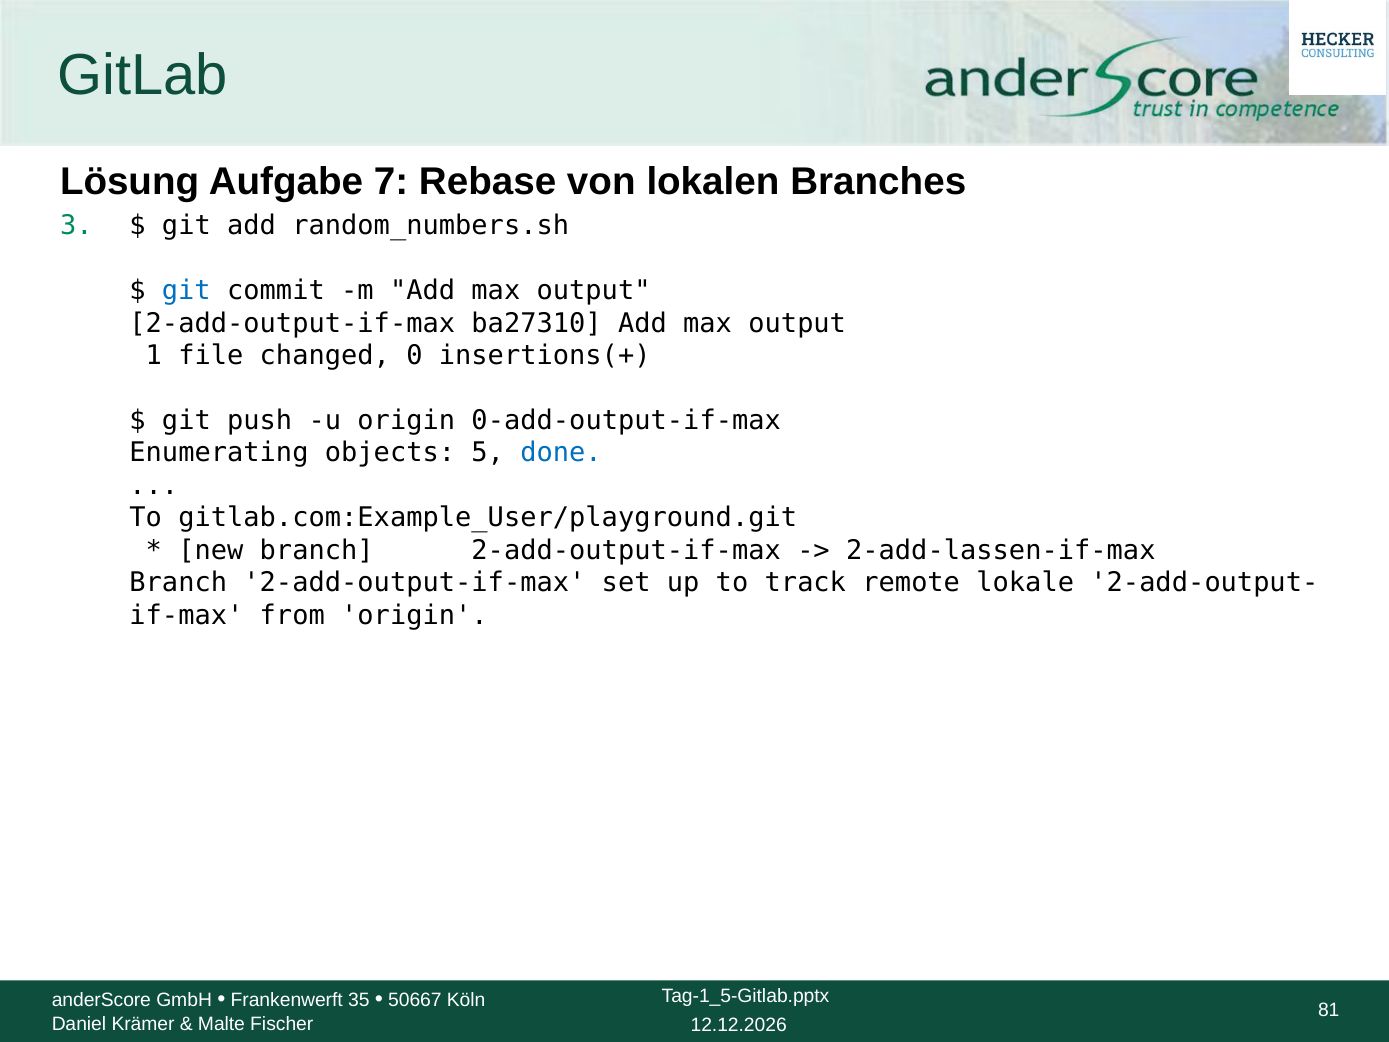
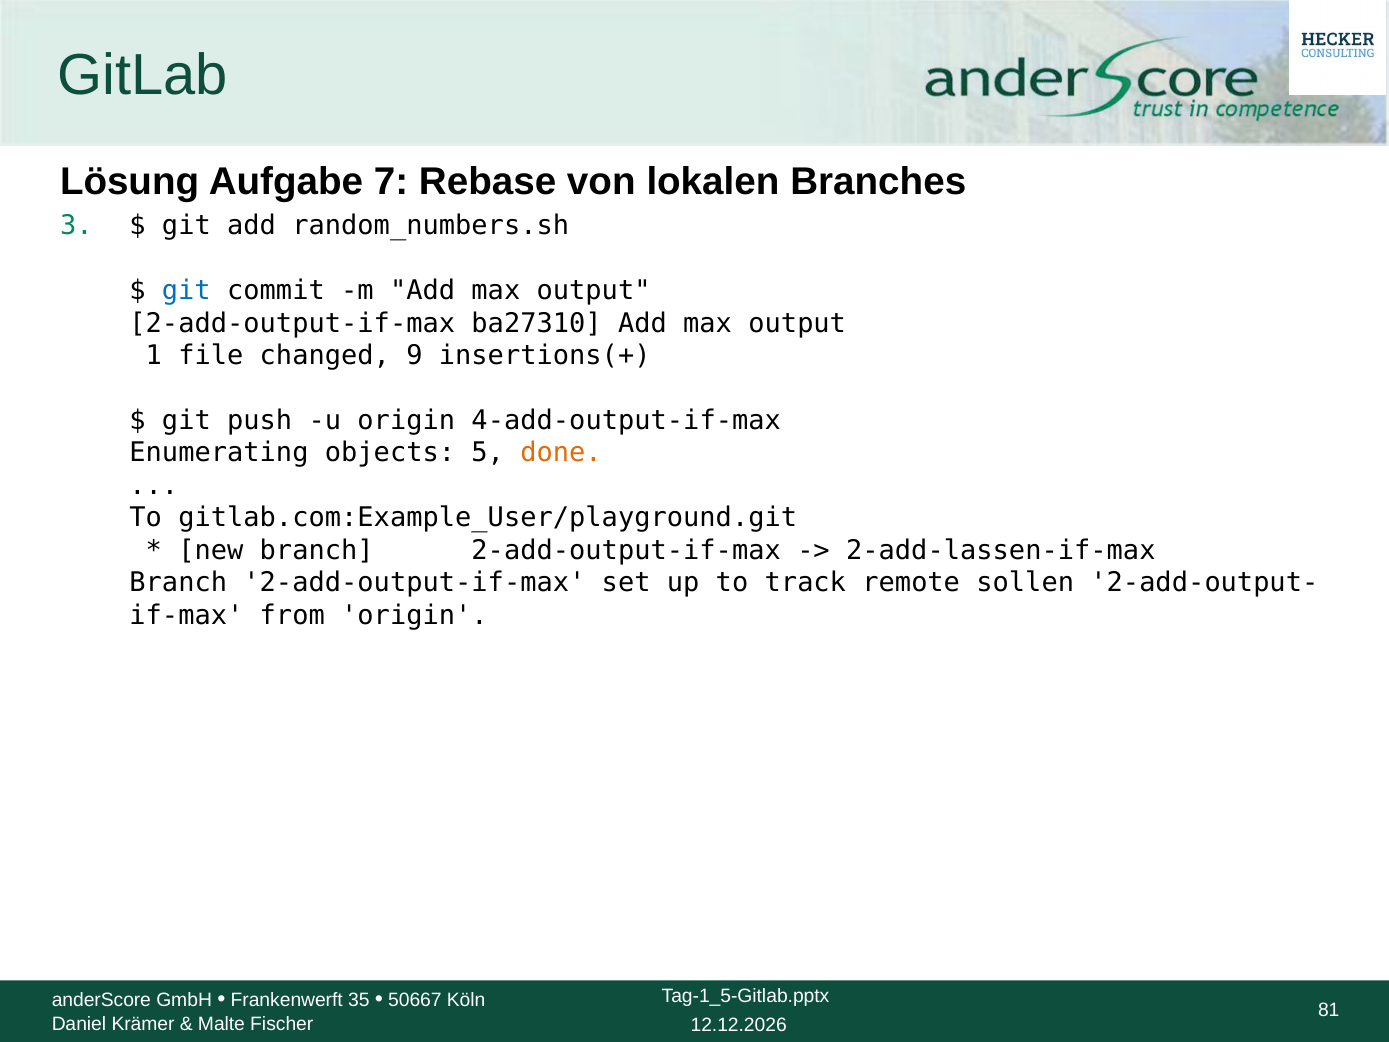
0: 0 -> 9 (414, 356)
0-add-output-if-max: 0-add-output-if-max -> 4-add-output-if-max (626, 420)
done colour: blue -> orange (561, 453)
lokale: lokale -> sollen (1025, 583)
